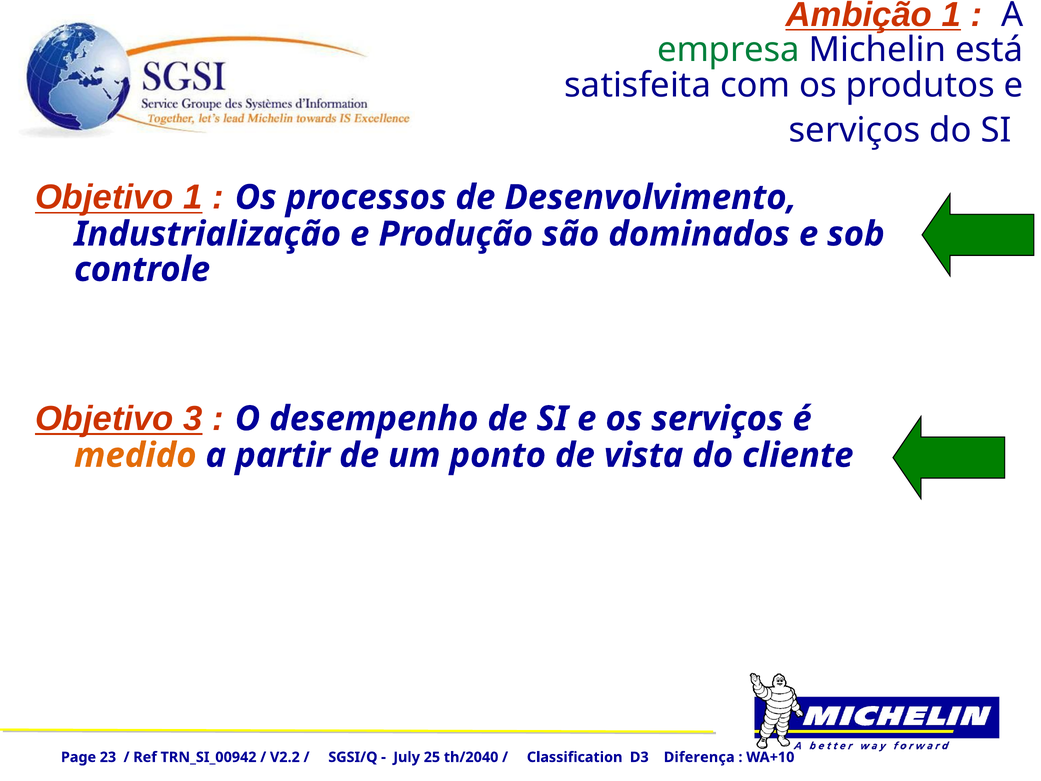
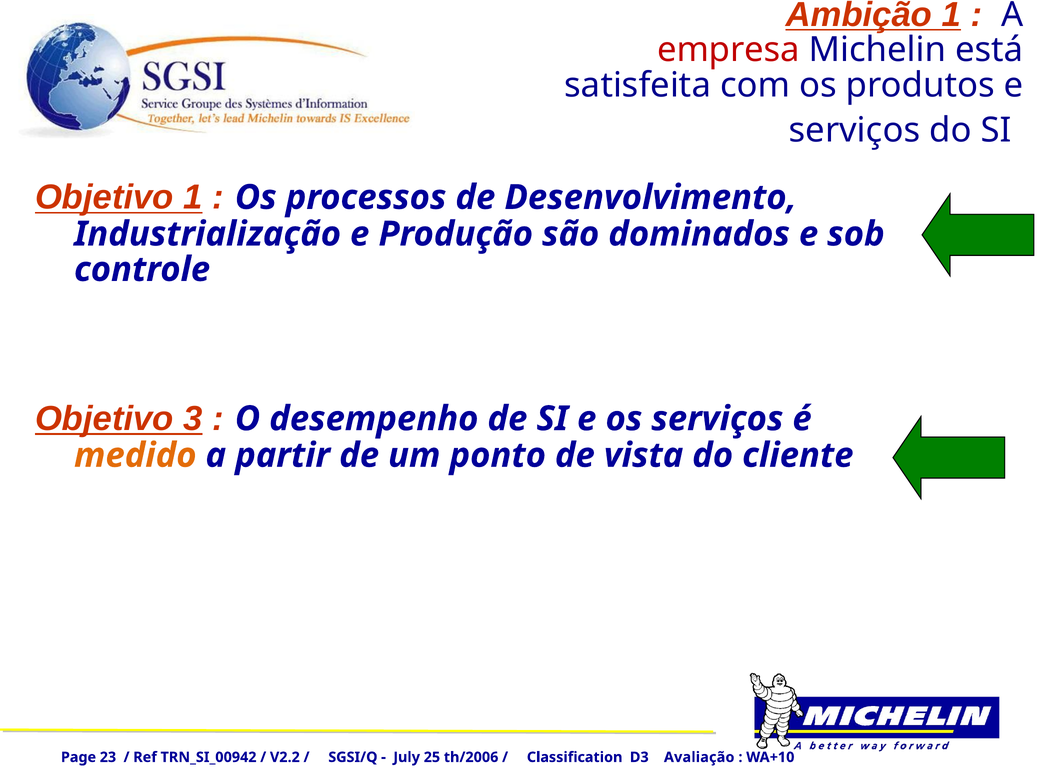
empresa colour: green -> red (728, 50)
th/2040: th/2040 -> th/2006 (471, 757)
Diferença: Diferença -> Avaliação (699, 757)
